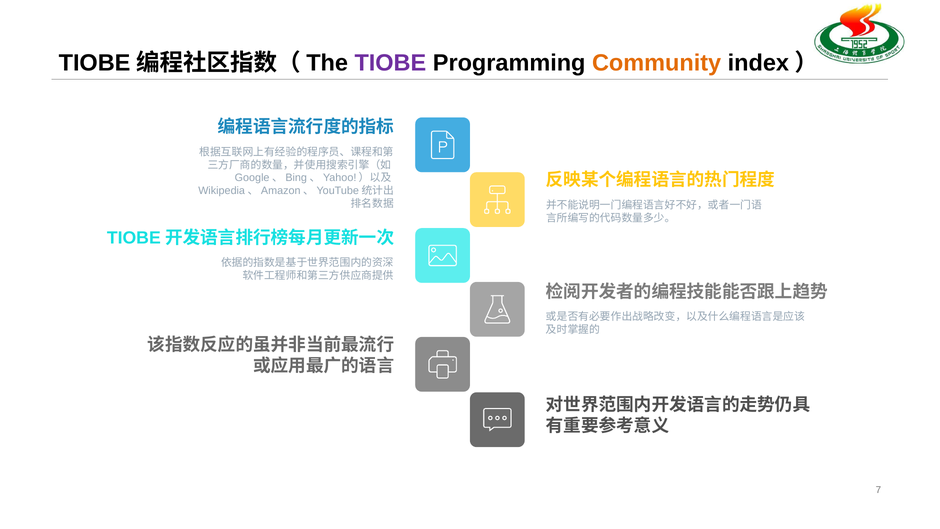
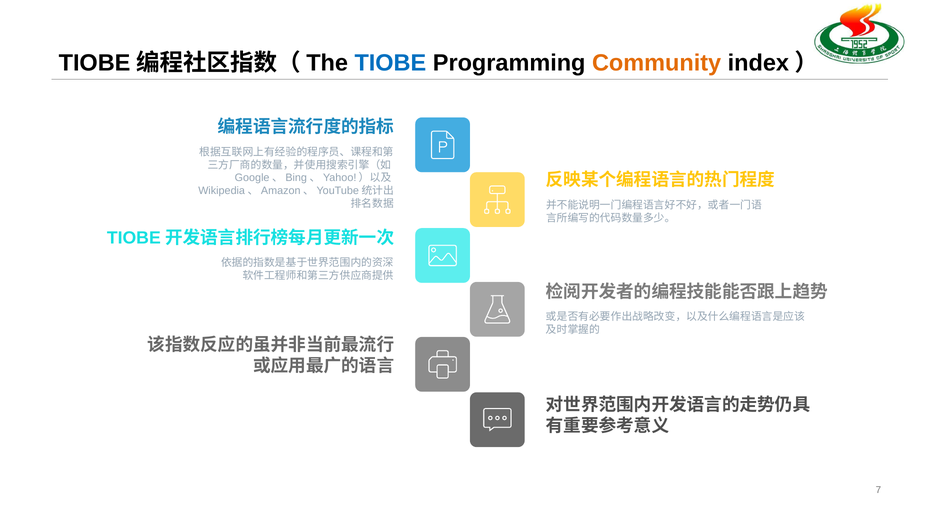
TIOBE colour: purple -> blue (390, 63)
